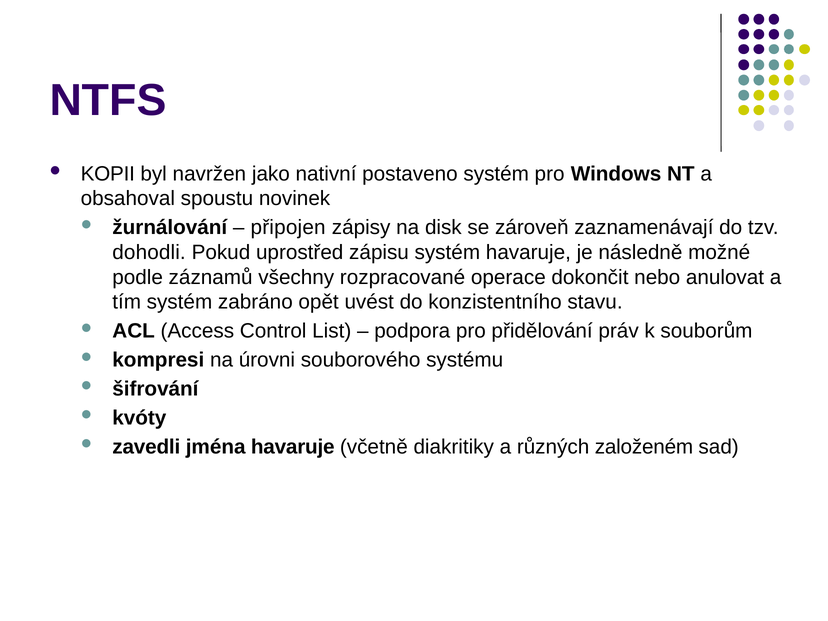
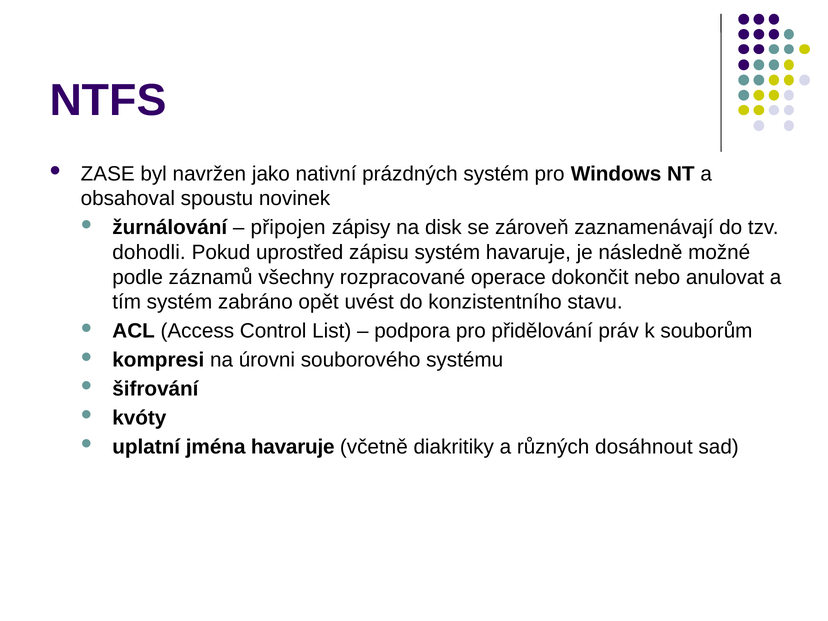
KOPII: KOPII -> ZASE (108, 174)
postaveno: postaveno -> prázdných (410, 174)
zavedli: zavedli -> uplatní (146, 447)
založeném: založeném -> dosáhnout (644, 447)
